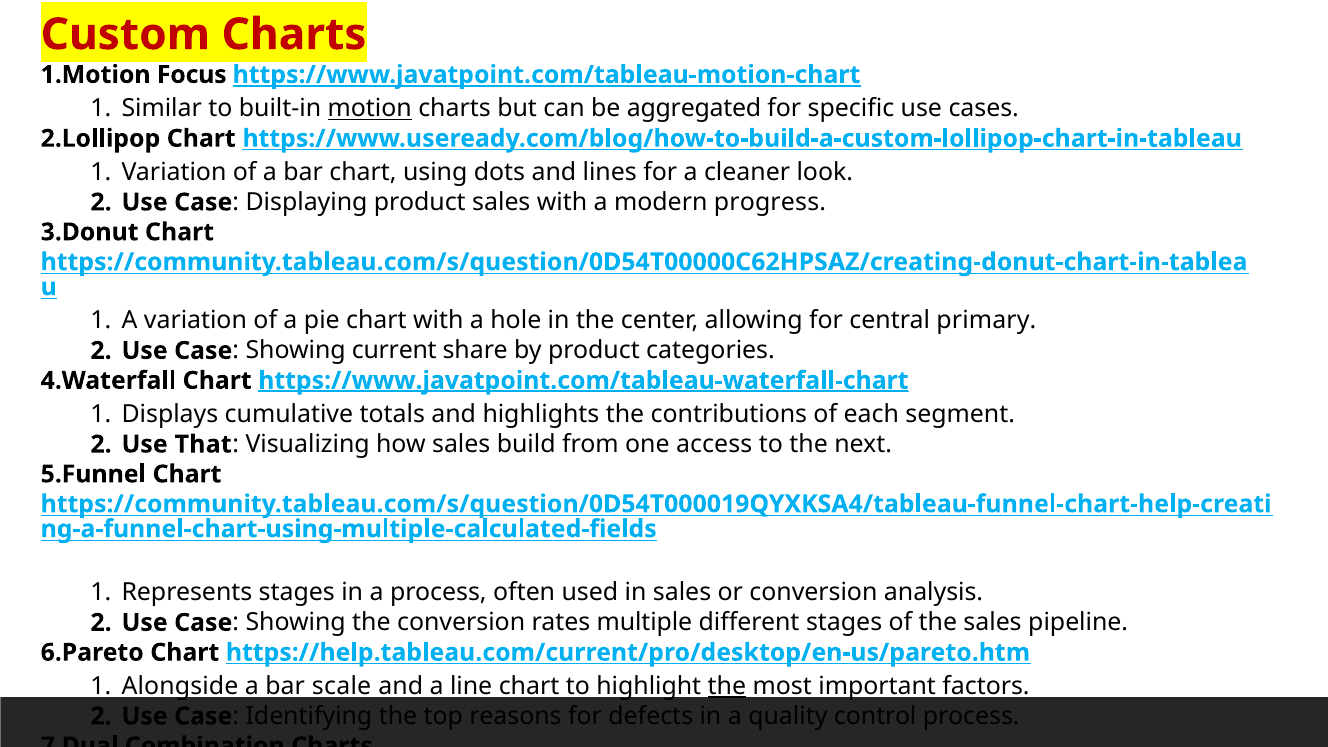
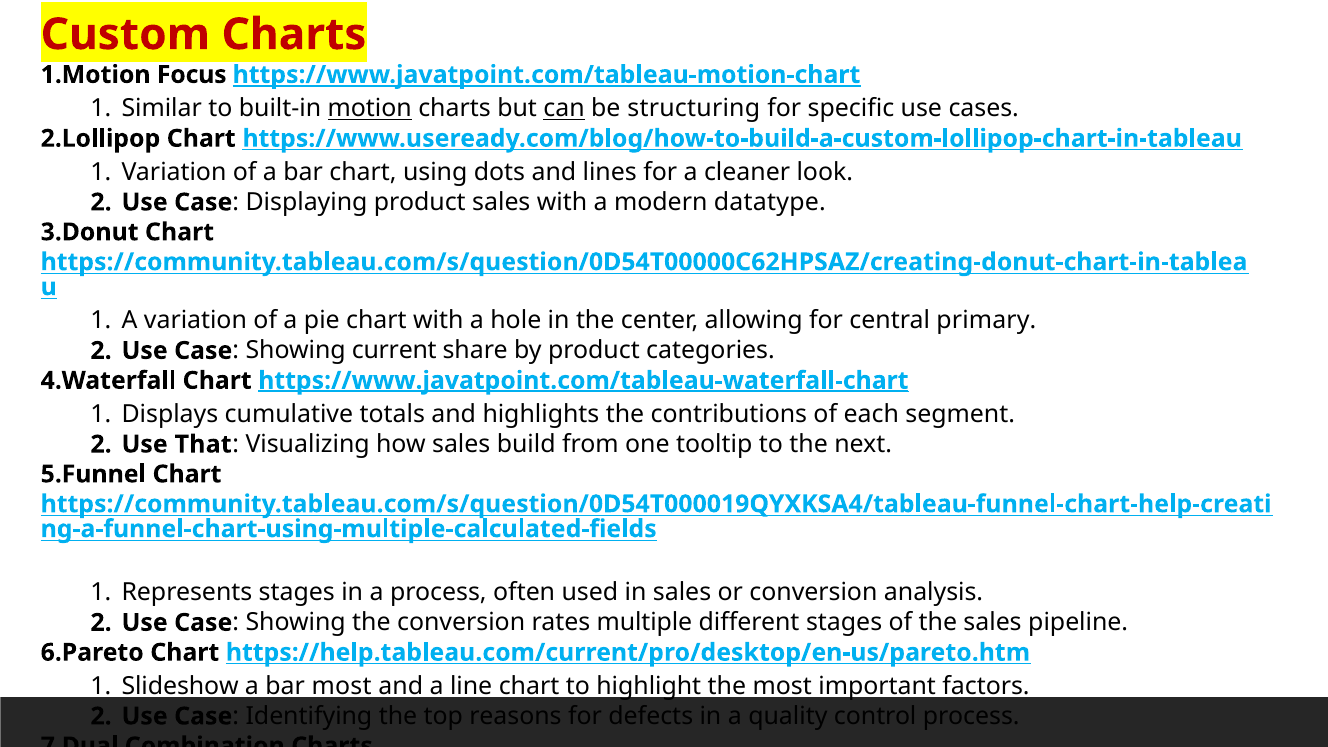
can underline: none -> present (564, 109)
aggregated: aggregated -> structuring (694, 109)
progress: progress -> datatype (770, 202)
access: access -> tooltip (714, 444)
Alongside: Alongside -> Slideshow (180, 686)
bar scale: scale -> most (342, 686)
the underline: present -> none (727, 686)
